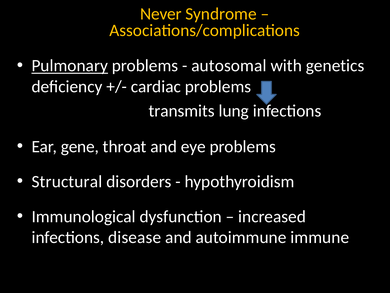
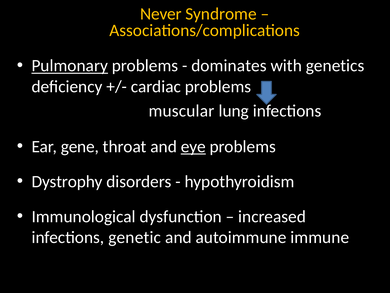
autosomal: autosomal -> dominates (229, 66)
transmits: transmits -> muscular (181, 111)
eye underline: none -> present (193, 146)
Structural: Structural -> Dystrophy (67, 181)
disease: disease -> genetic (135, 237)
